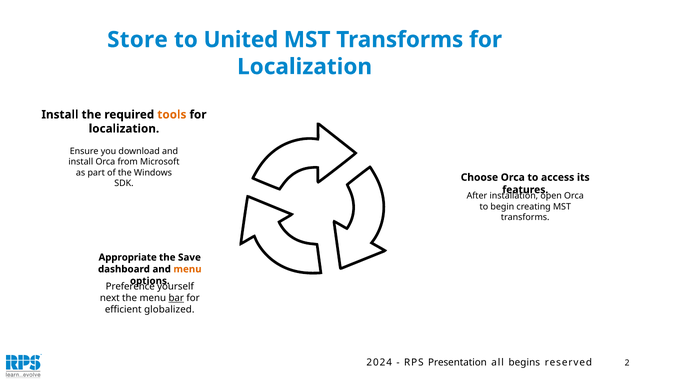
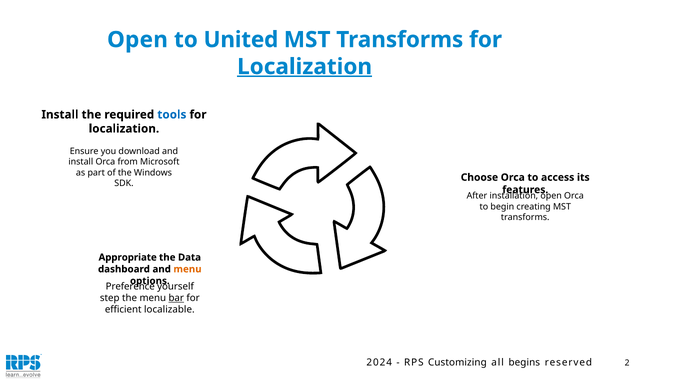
Store: Store -> Open (137, 40)
Localization underline: none -> present (305, 67)
tools colour: orange -> blue (172, 115)
Save: Save -> Data (190, 258)
next: next -> step (110, 298)
globalized: globalized -> localizable (169, 310)
Presentation: Presentation -> Customizing (457, 363)
